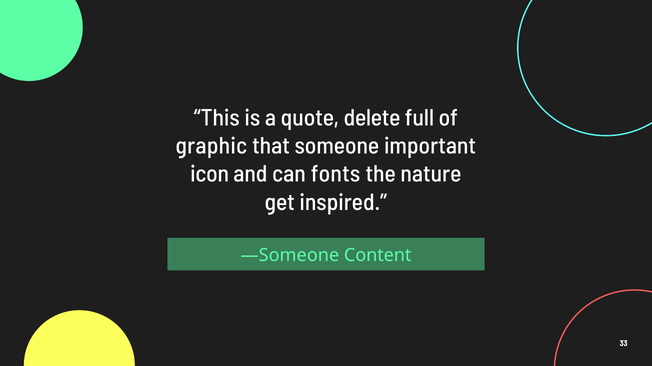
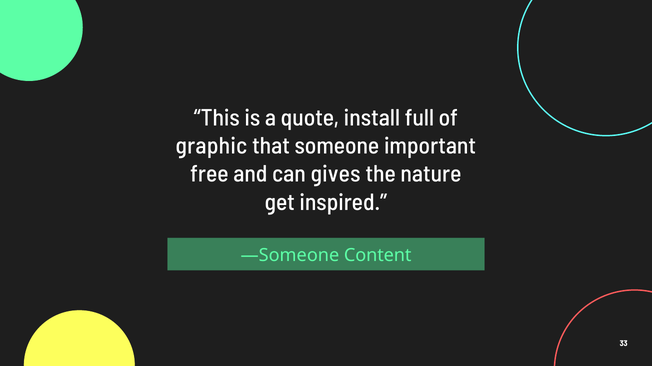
delete: delete -> install (372, 118)
icon: icon -> free (209, 175)
fonts: fonts -> gives (336, 175)
